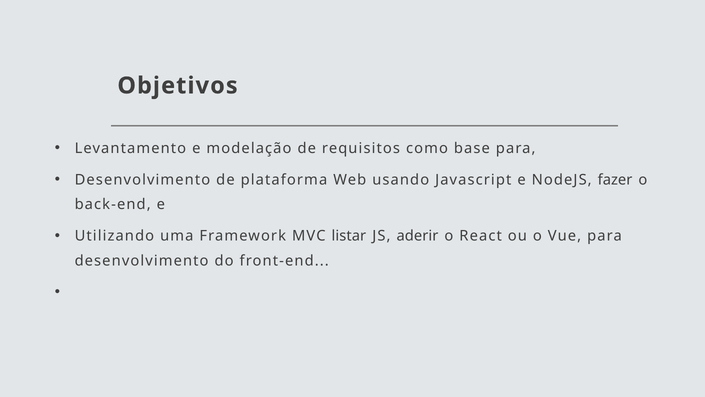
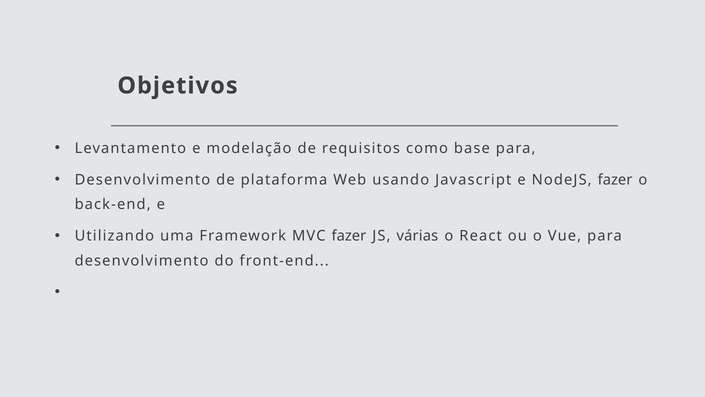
MVC listar: listar -> fazer (349, 236)
aderir: aderir -> várias (417, 236)
